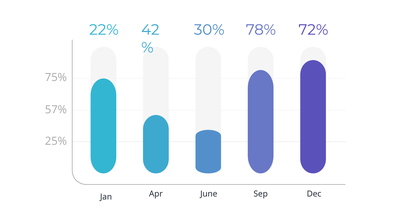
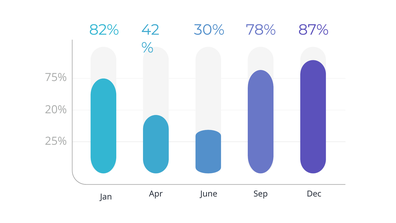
22%: 22% -> 82% (104, 30)
72%: 72% -> 87% (313, 30)
57%: 57% -> 20% (56, 110)
